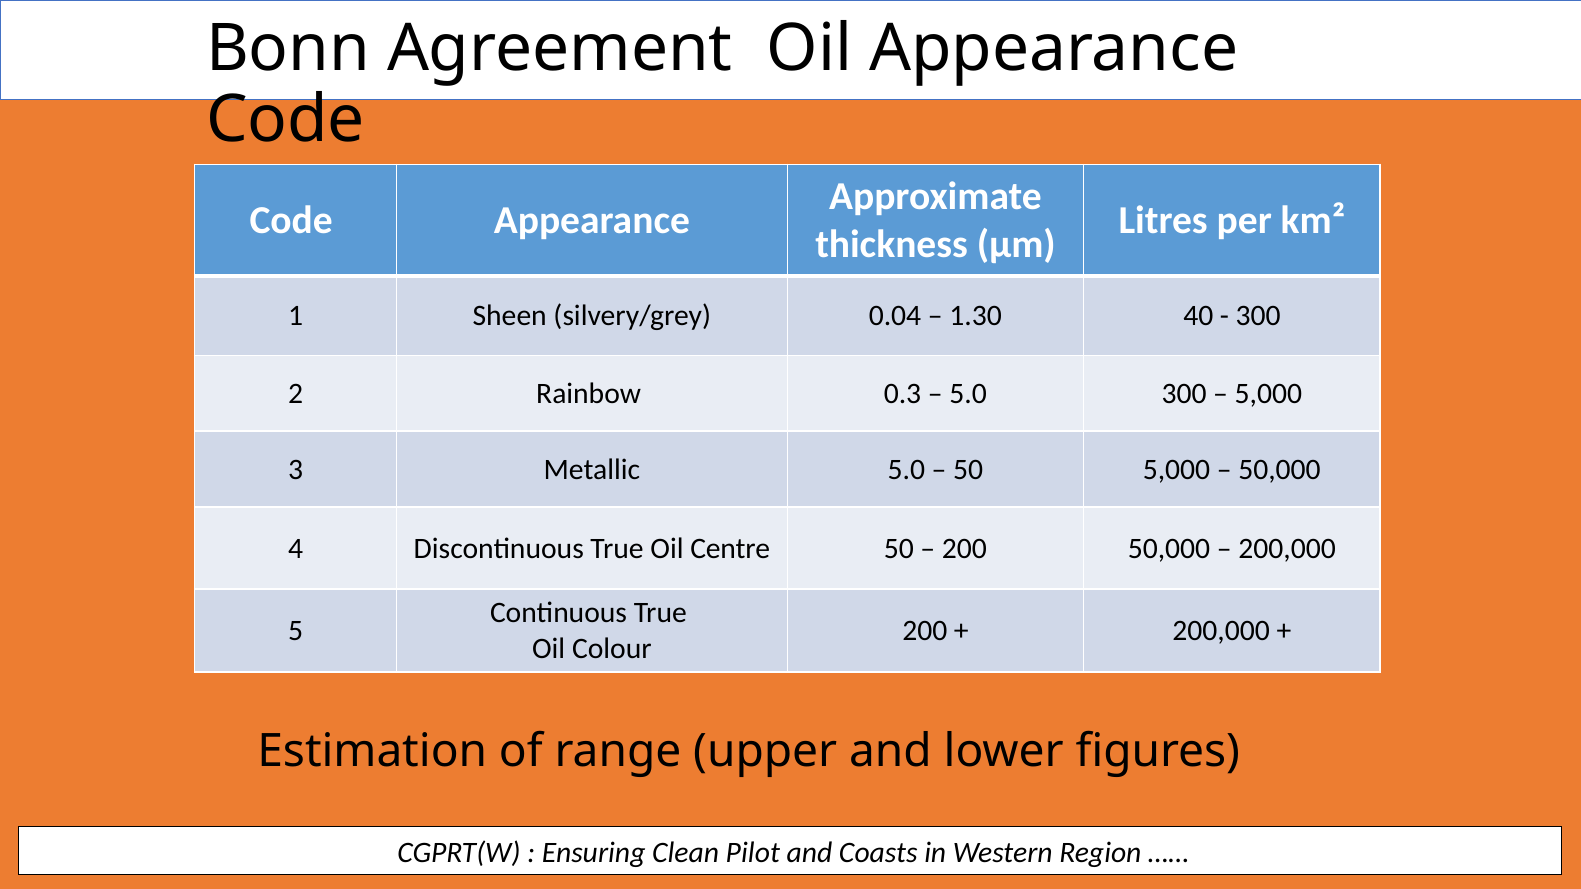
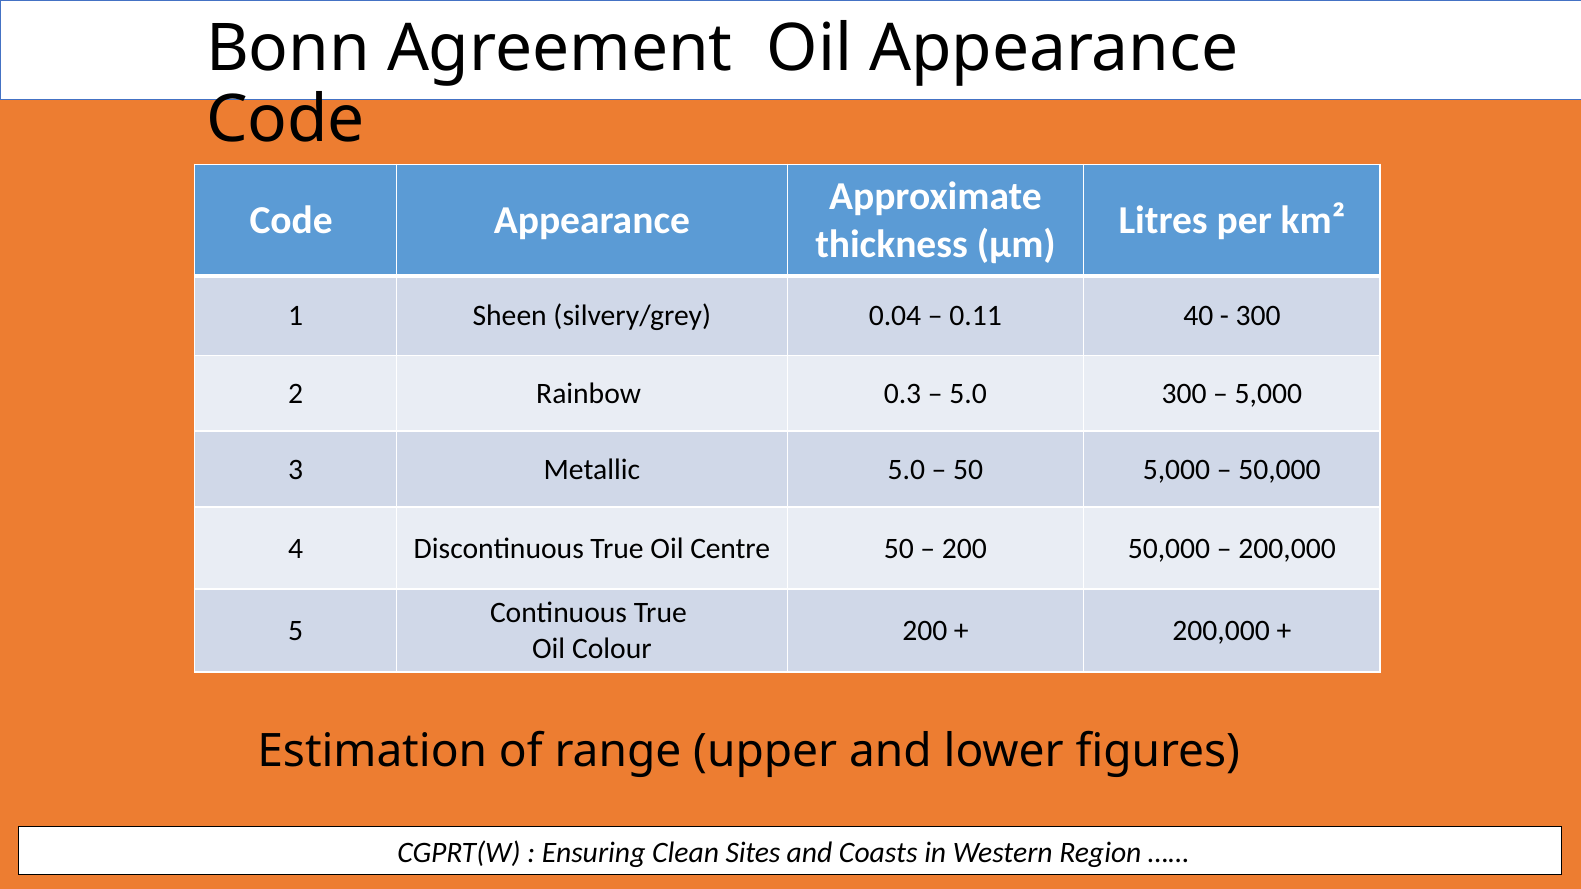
1.30: 1.30 -> 0.11 (976, 316)
Pilot: Pilot -> Sites (753, 853)
